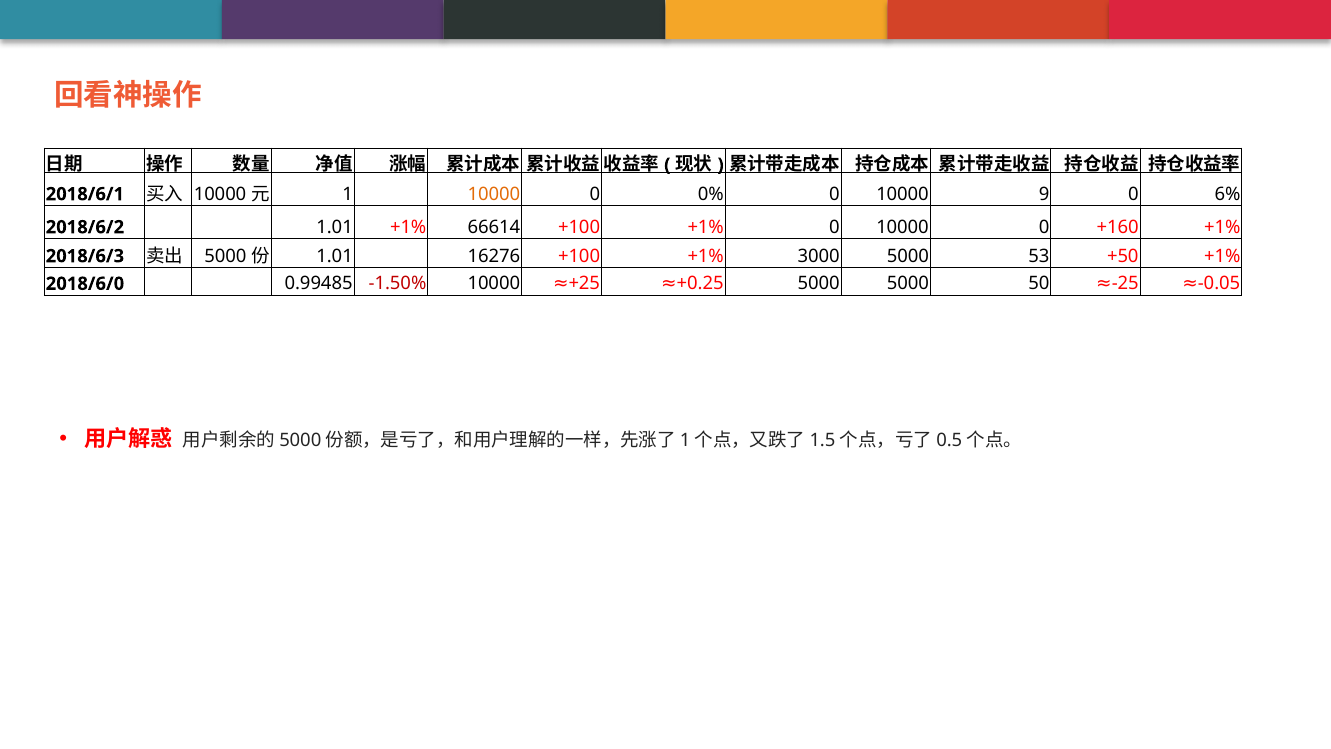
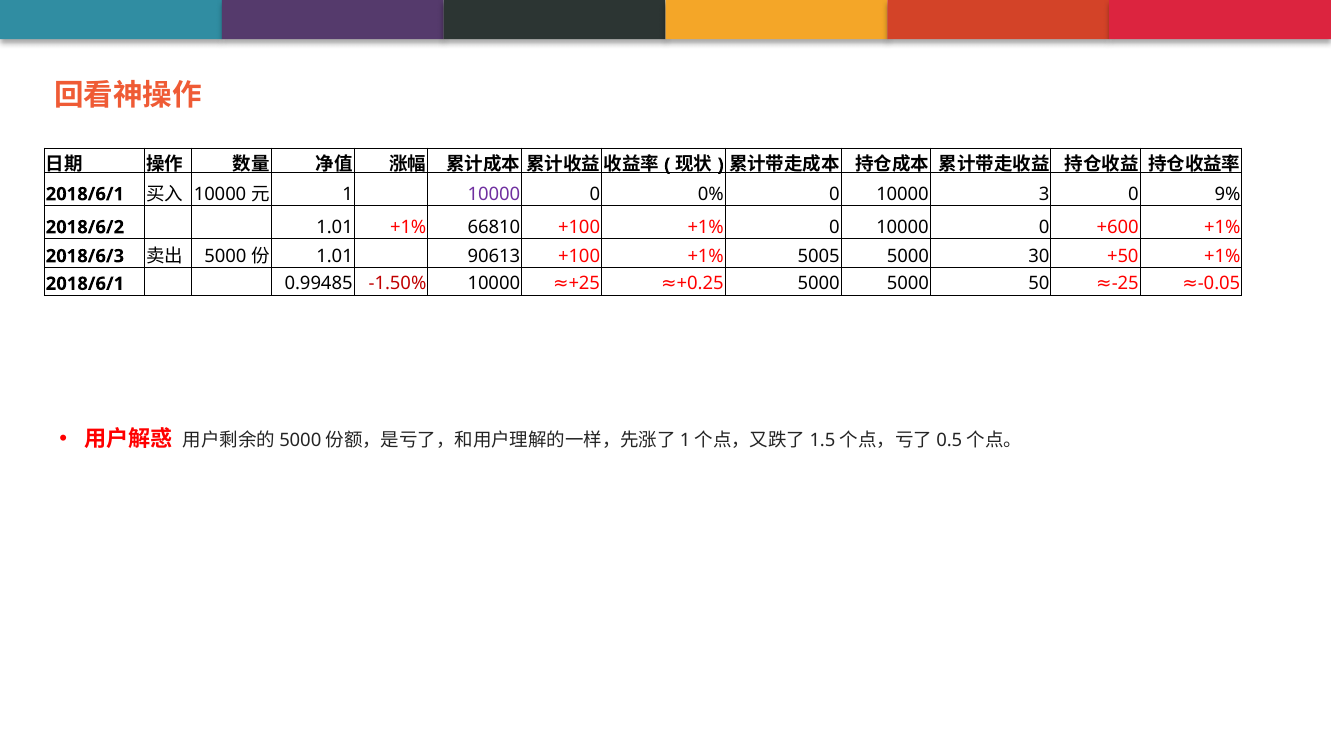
10000 colour: orange -> purple (494, 194)
9: 9 -> 3 (1044, 194)
6%: 6% -> 9% (1228, 194)
66614: 66614 -> 66810 (494, 227)
+160: +160 -> +600 (1118, 227)
16276: 16276 -> 90613 (494, 256)
3000: 3000 -> 5005 (819, 256)
53: 53 -> 30 (1039, 256)
2018/6/0: 2018/6/0 -> 2018/6/1 (85, 284)
